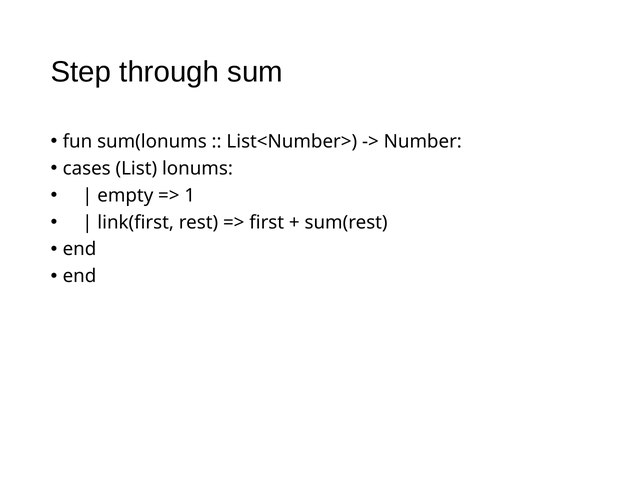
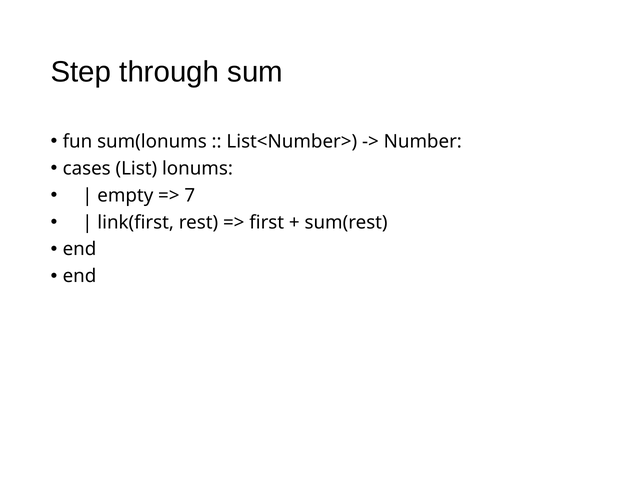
1: 1 -> 7 (190, 196)
